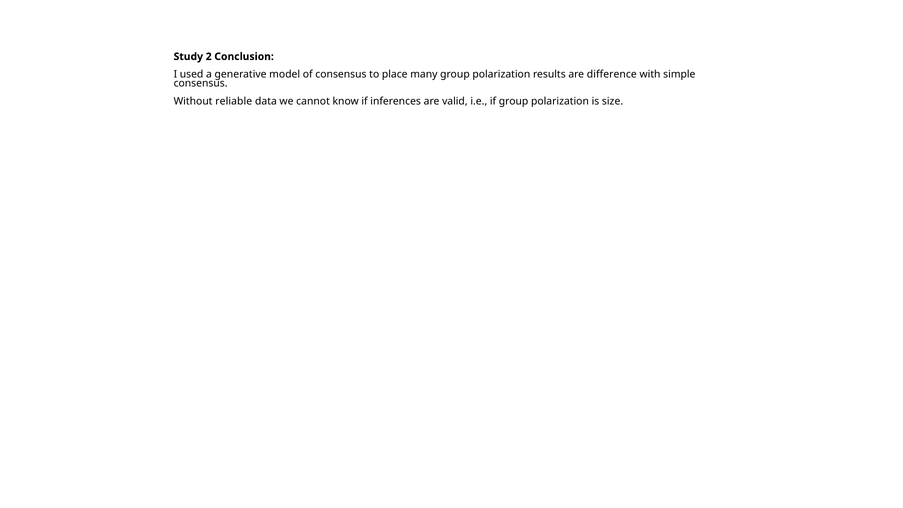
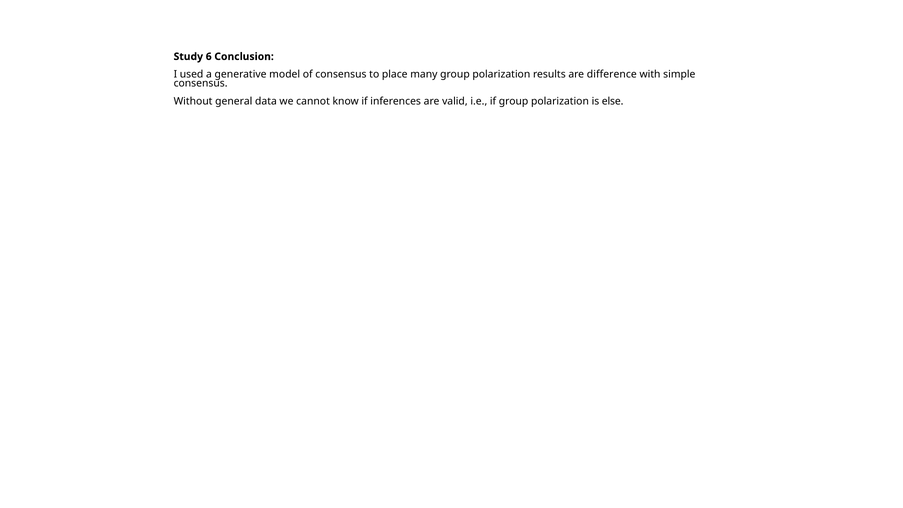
2: 2 -> 6 (209, 57)
reliable: reliable -> general (234, 101)
size: size -> else (613, 101)
